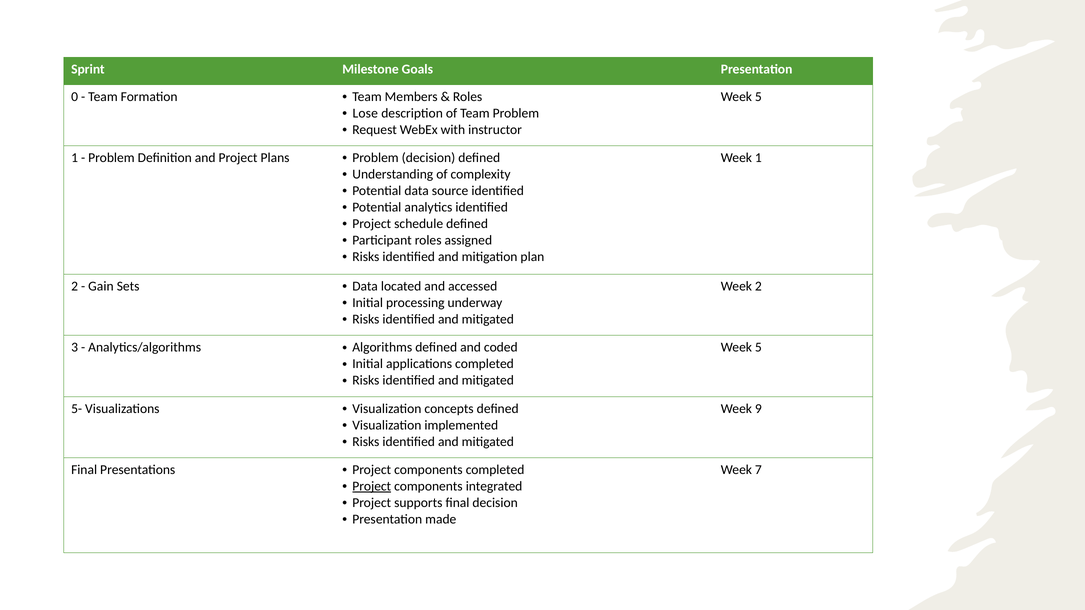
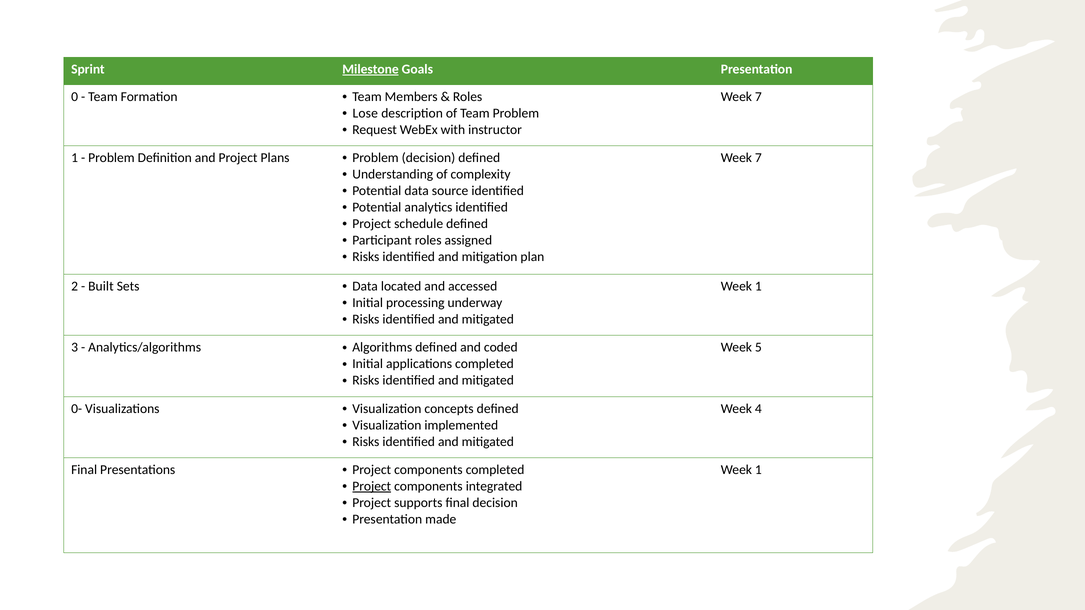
Milestone underline: none -> present (371, 69)
5: 5 -> 7 (758, 97)
1: 1 -> 7 (758, 158)
Gain: Gain -> Built (101, 286)
2: 2 -> 1 (758, 286)
5-: 5- -> 0- (77, 409)
9: 9 -> 4 (758, 409)
7: 7 -> 1 (758, 470)
